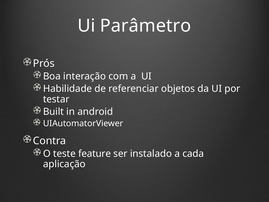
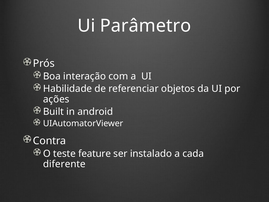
testar: testar -> ações (56, 99)
aplicação: aplicação -> diferente (64, 164)
